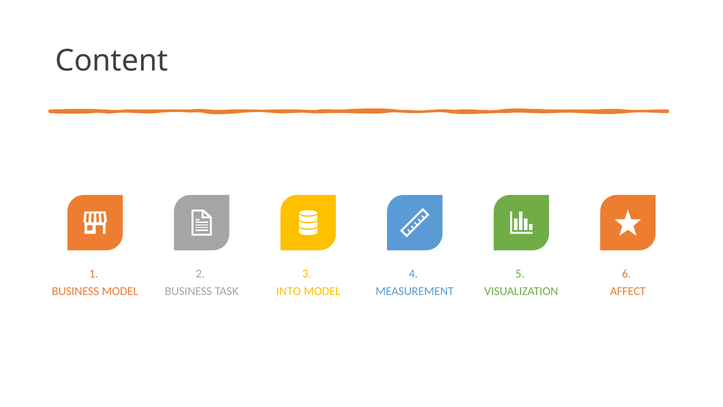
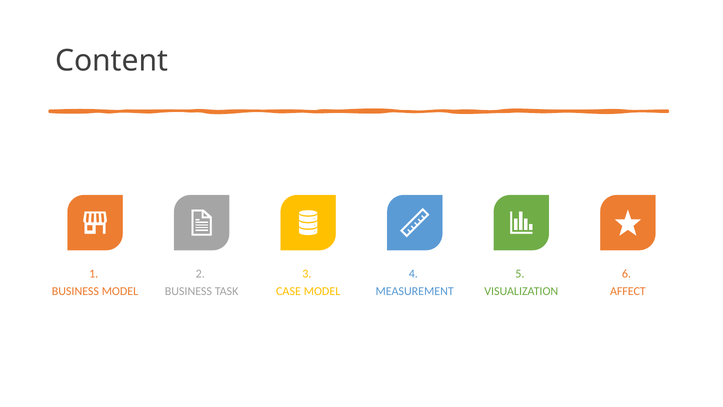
INTO: INTO -> CASE (288, 291)
